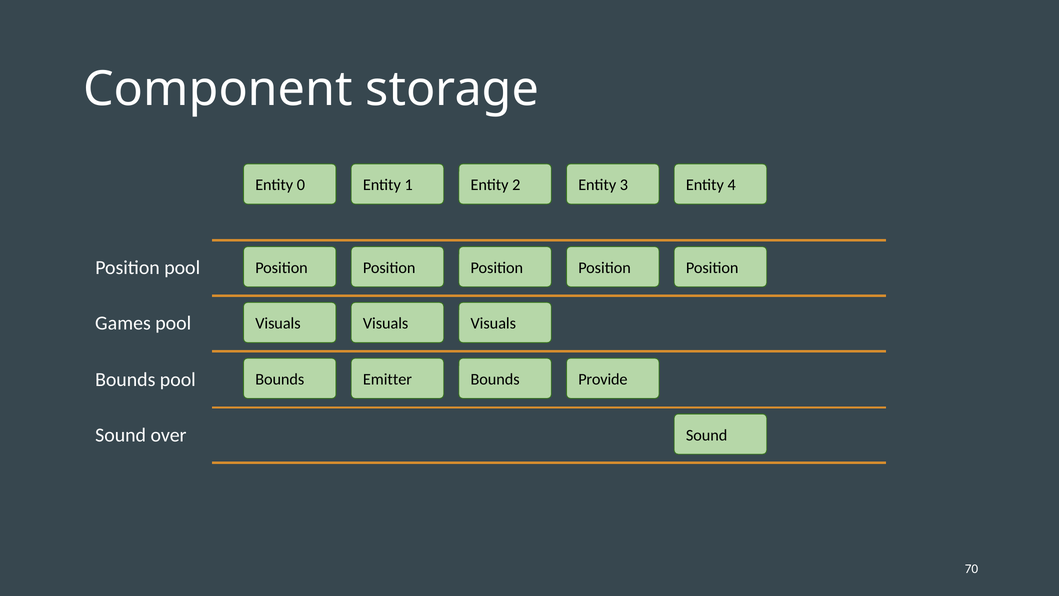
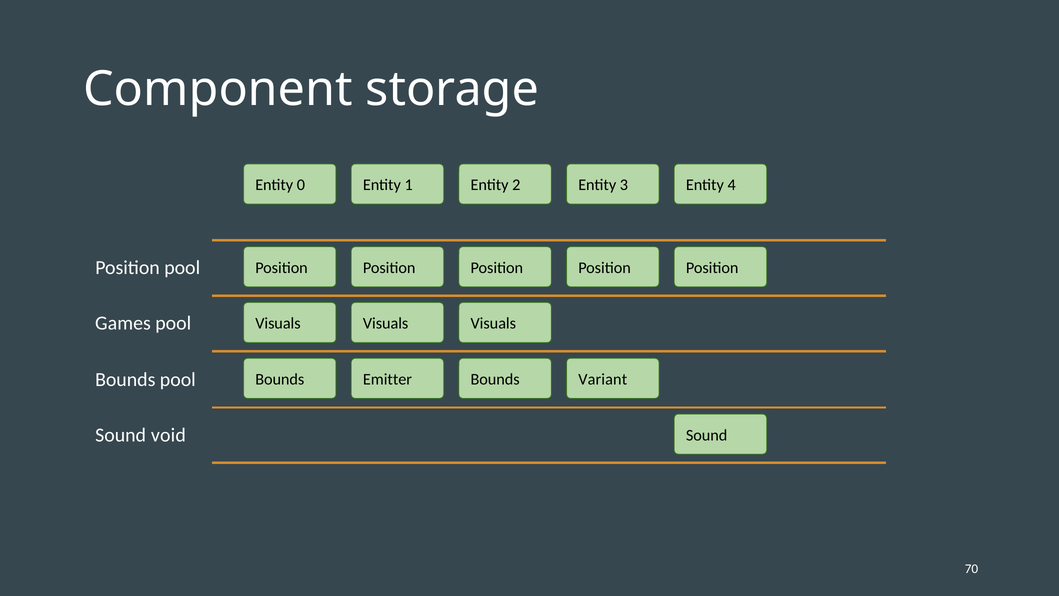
Provide: Provide -> Variant (603, 379)
over: over -> void (168, 435)
